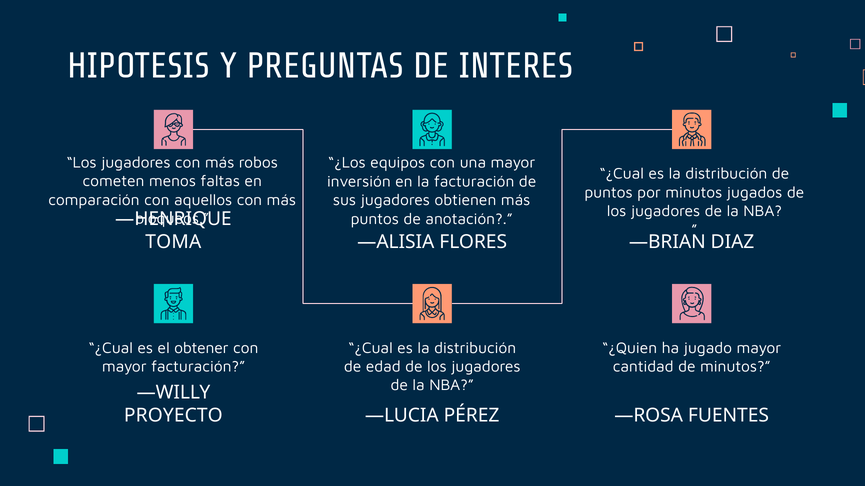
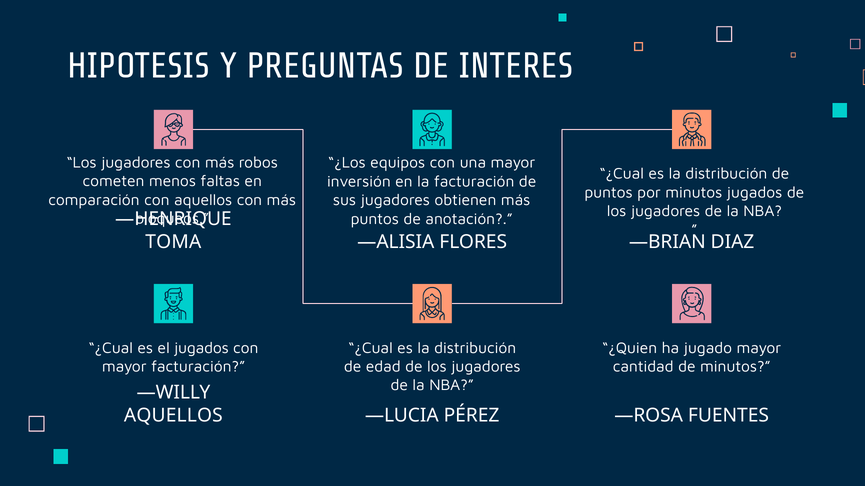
el obtener: obtener -> jugados (201, 348)
PROYECTO: PROYECTO -> AQUELLOS (173, 416)
